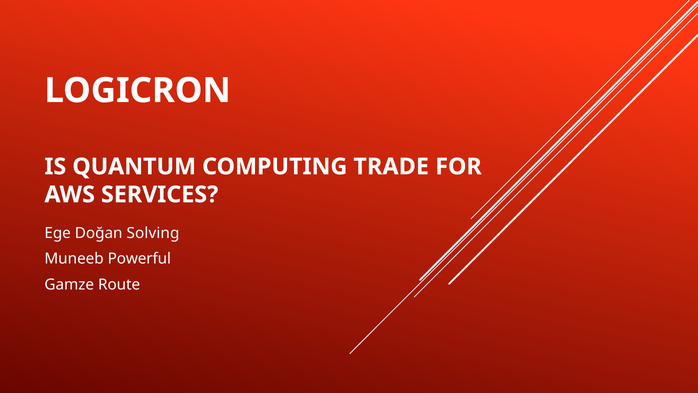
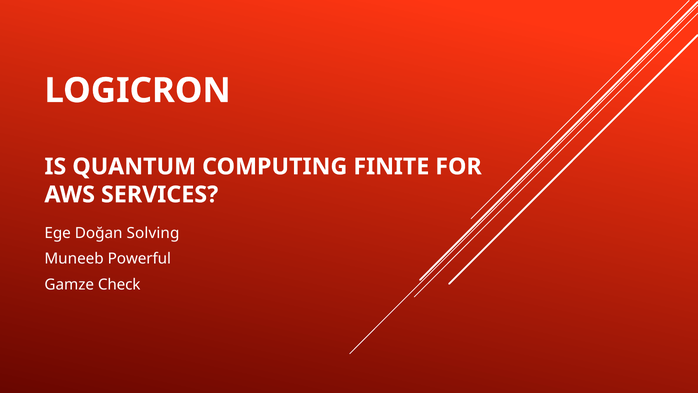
TRADE: TRADE -> FINITE (391, 166)
Route: Route -> Check (119, 284)
